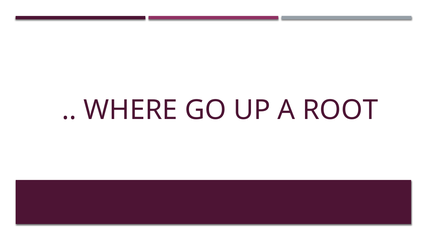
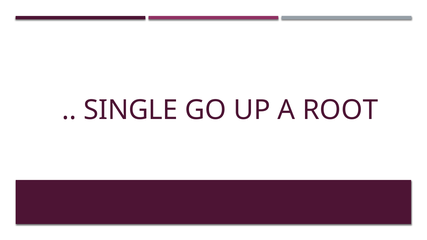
WHERE: WHERE -> SINGLE (131, 110)
